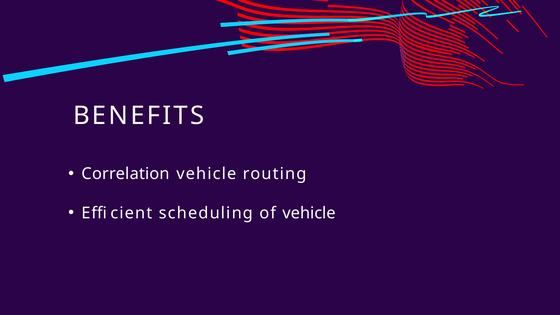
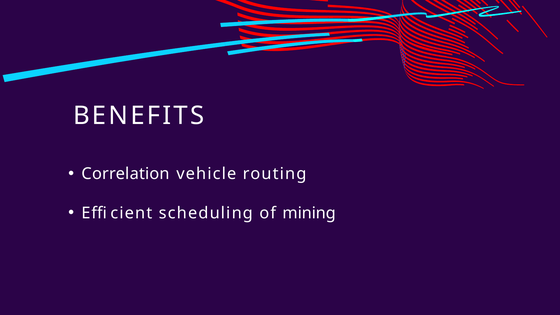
of vehicle: vehicle -> mining (309, 213)
